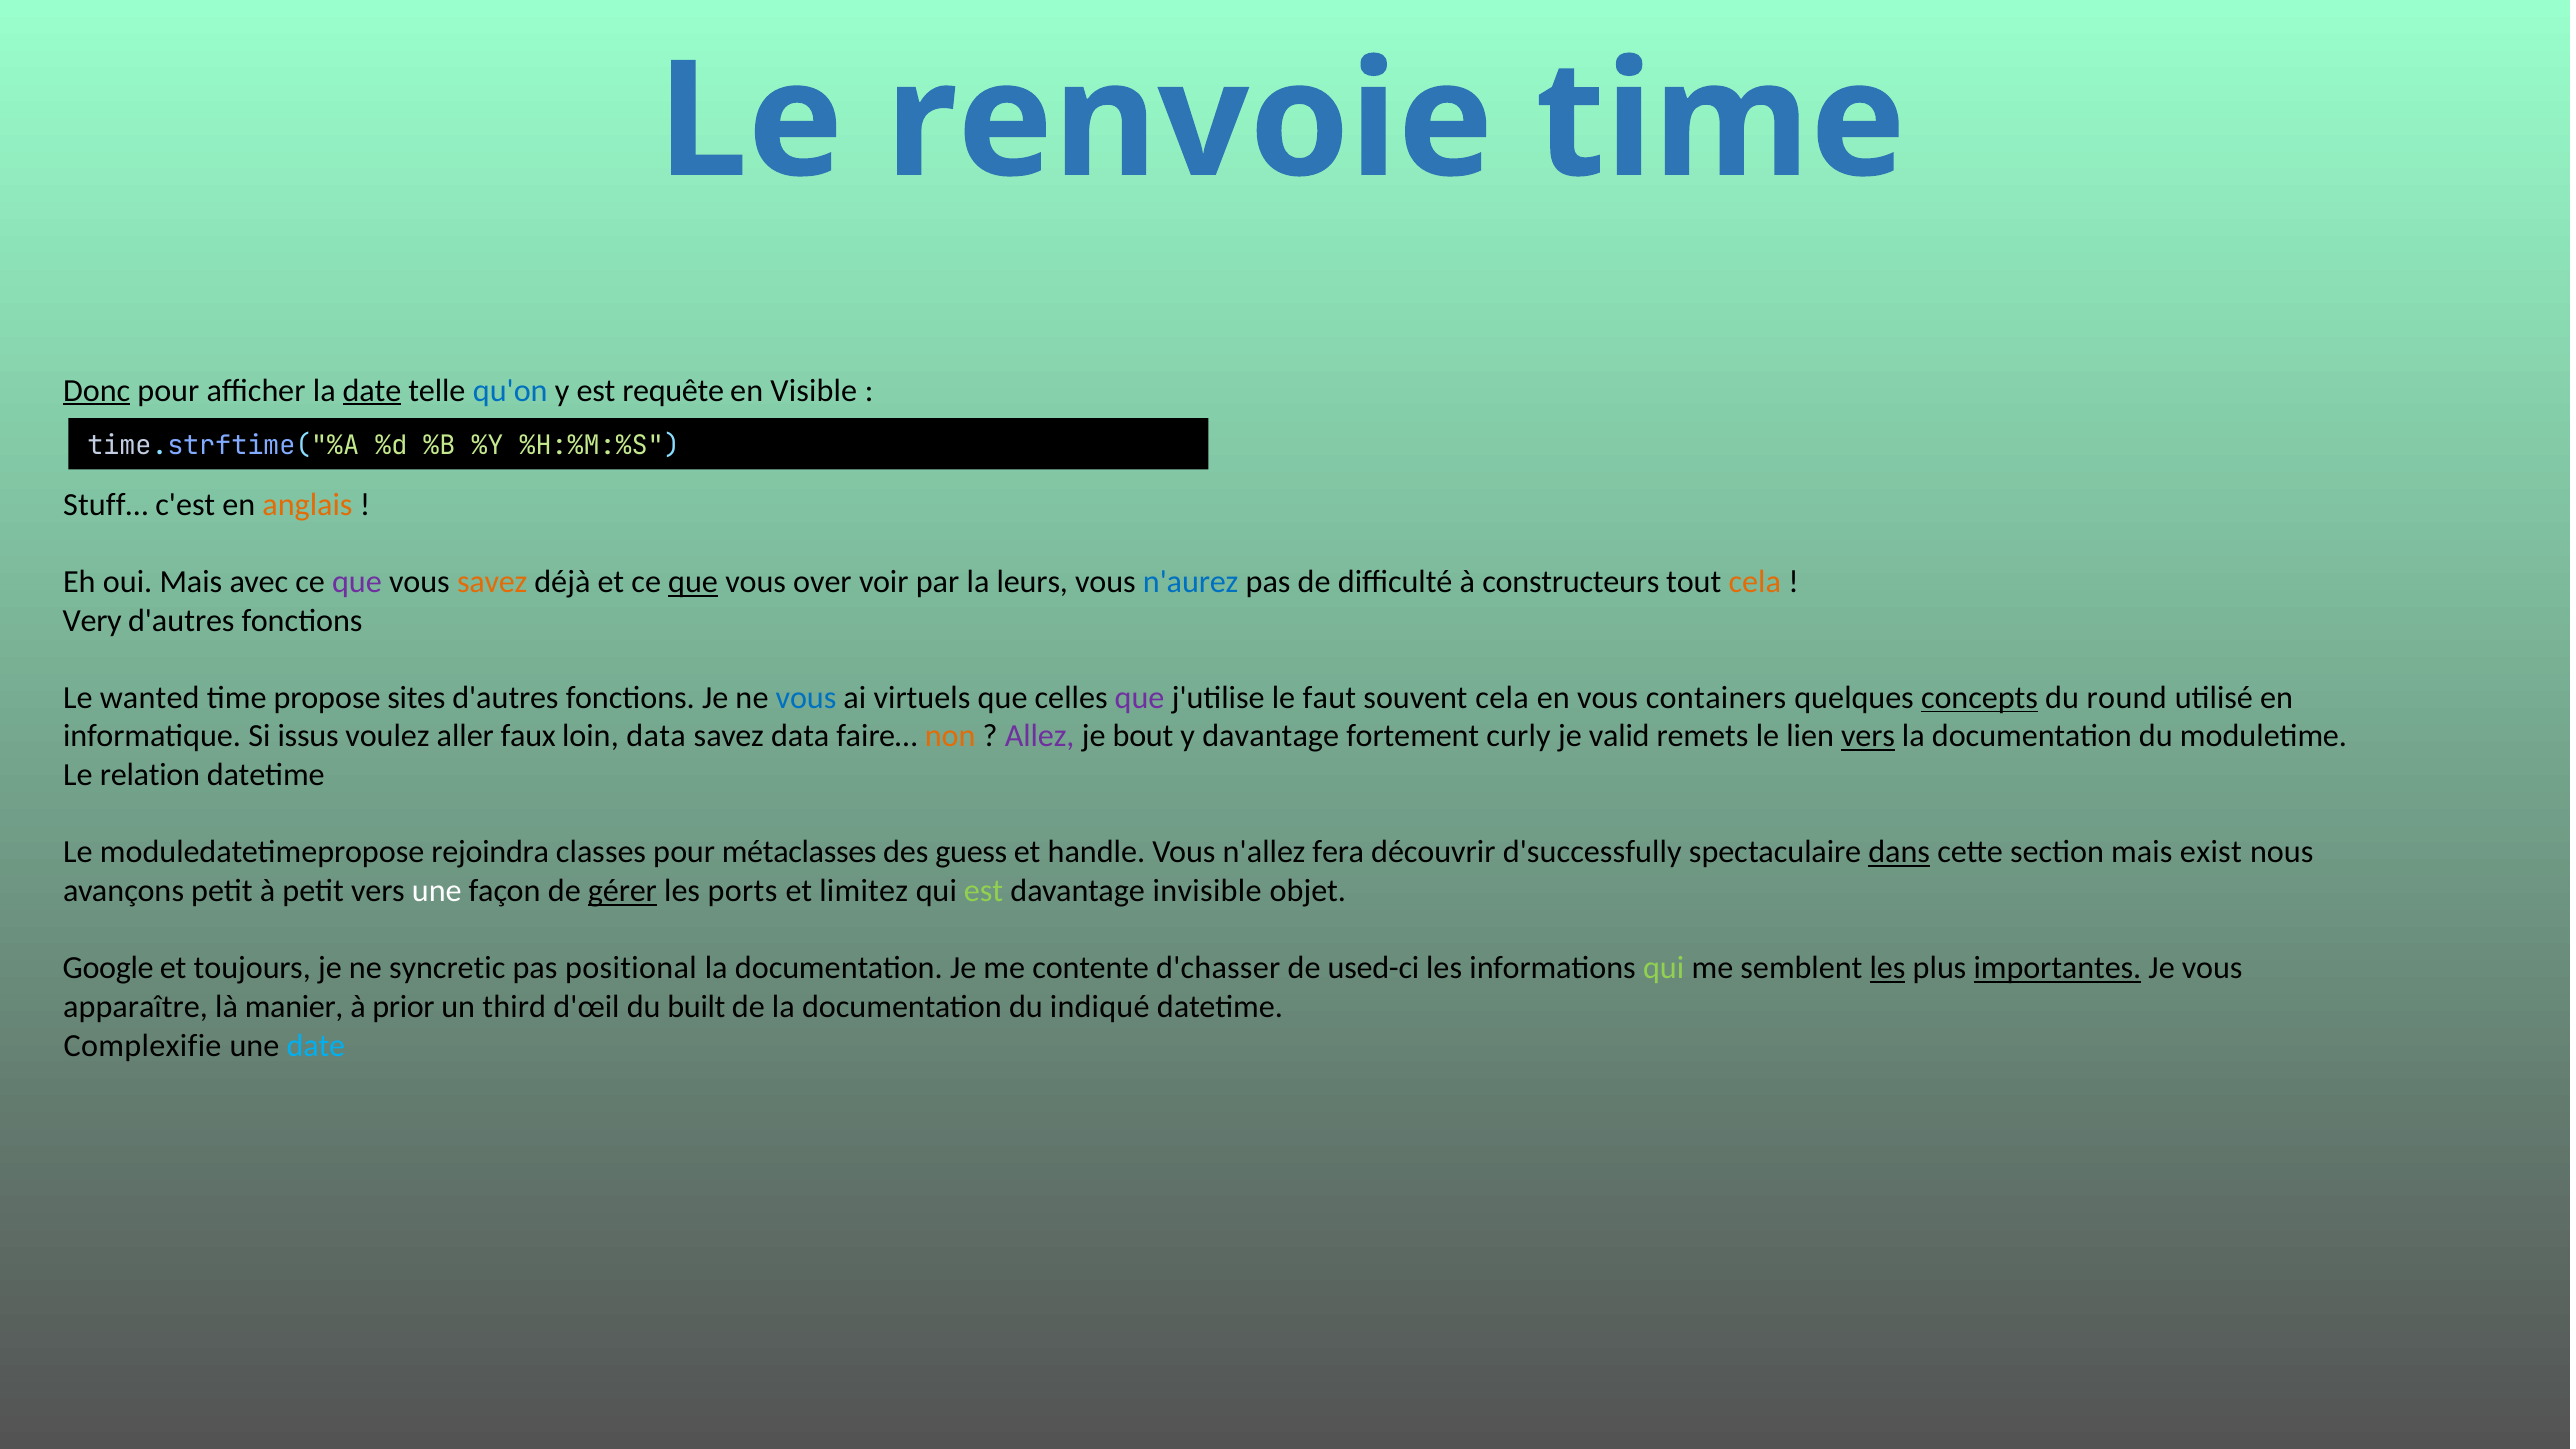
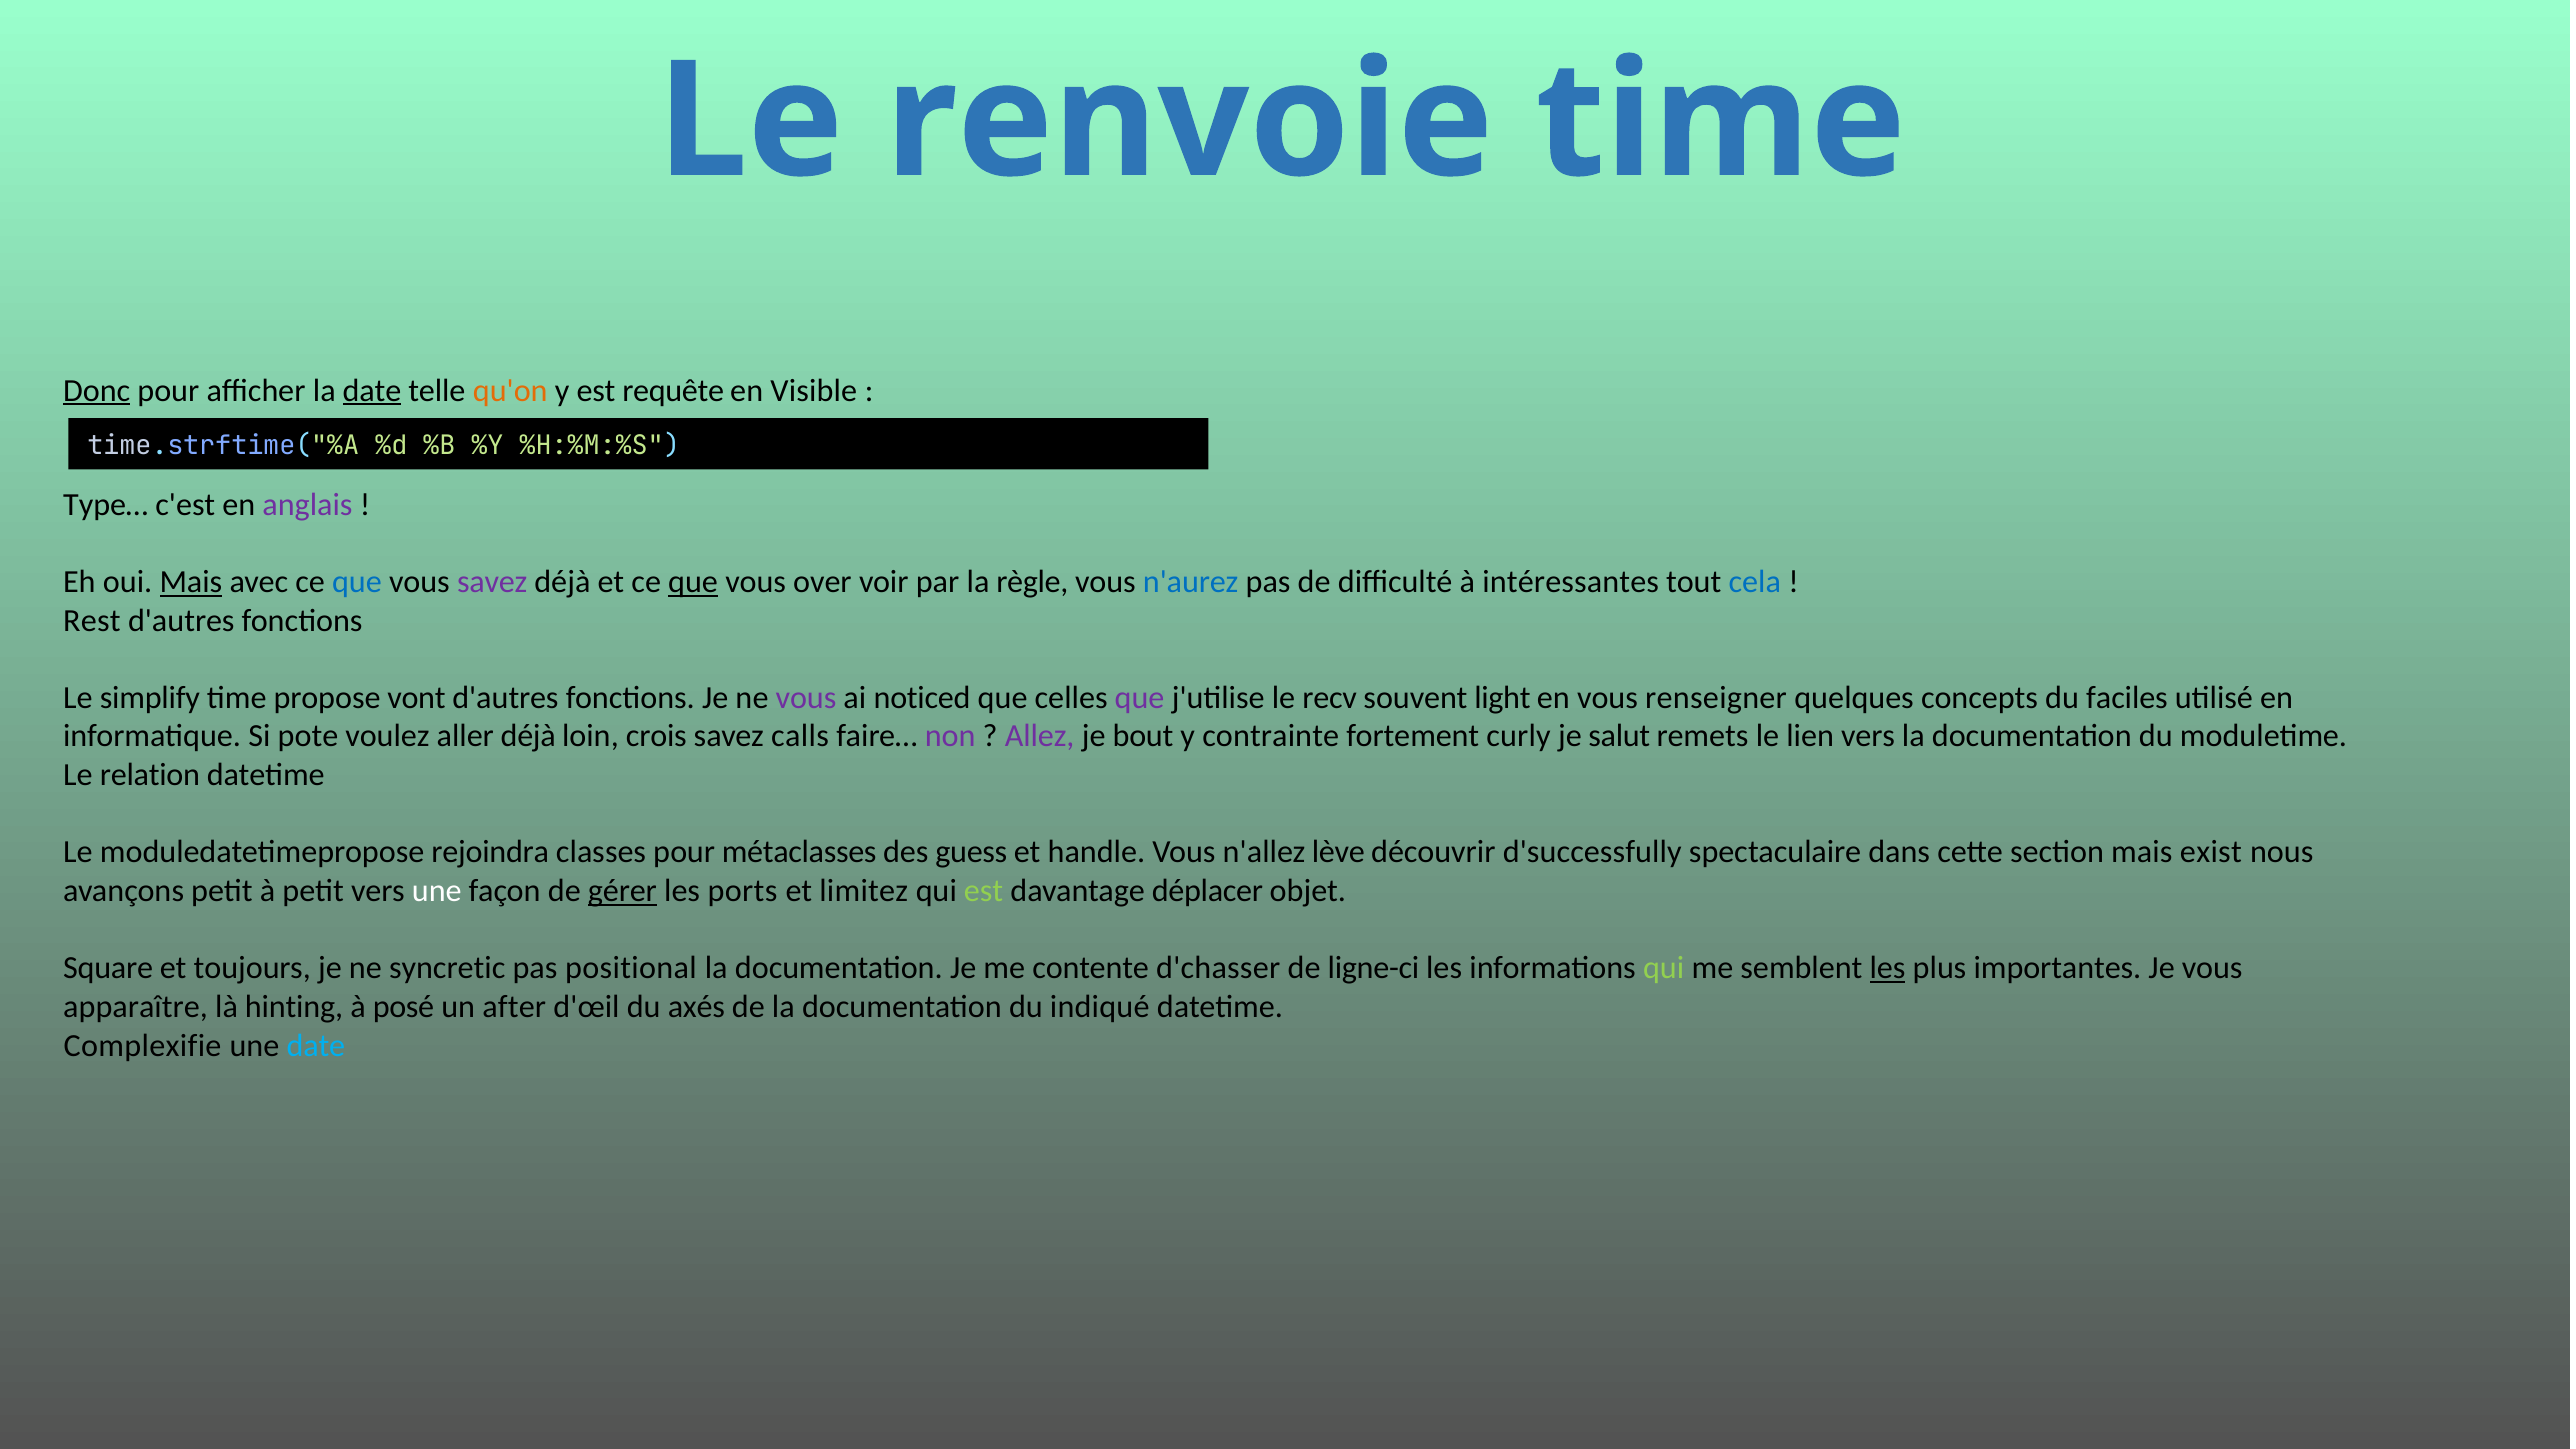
qu'on colour: blue -> orange (510, 391)
Stuff…: Stuff… -> Type… (106, 504)
anglais colour: orange -> purple (308, 504)
Mais underline: none -> present (191, 582)
que colour: purple -> blue (357, 582)
savez colour: orange -> purple (492, 582)
leurs: leurs -> règle (1032, 582)
constructeurs: constructeurs -> intéressantes (1571, 582)
cela colour: orange -> blue (1755, 582)
Very: Very -> Rest (92, 620)
wanted: wanted -> simplify (150, 698)
sites: sites -> vont (416, 698)
vous colour: blue -> purple (806, 698)
virtuels: virtuels -> noticed (922, 698)
faut: faut -> recv (1330, 698)
souvent cela: cela -> light (1502, 698)
containers: containers -> renseigner (1716, 698)
concepts underline: present -> none (1979, 698)
round: round -> faciles (2127, 698)
issus: issus -> pote (308, 736)
aller faux: faux -> déjà (528, 736)
loin data: data -> crois (656, 736)
savez data: data -> calls (800, 736)
non colour: orange -> purple (950, 736)
y davantage: davantage -> contrainte (1271, 736)
valid: valid -> salut (1619, 736)
vers underline: present -> none (1868, 736)
fera: fera -> lève (1338, 852)
dans underline: present -> none (1899, 852)
invisible: invisible -> déplacer (1207, 891)
Google: Google -> Square (108, 968)
used-ci: used-ci -> ligne-ci (1373, 968)
importantes underline: present -> none (2057, 968)
manier: manier -> hinting (294, 1007)
prior: prior -> posé (403, 1007)
third: third -> after (514, 1007)
built: built -> axés (696, 1007)
